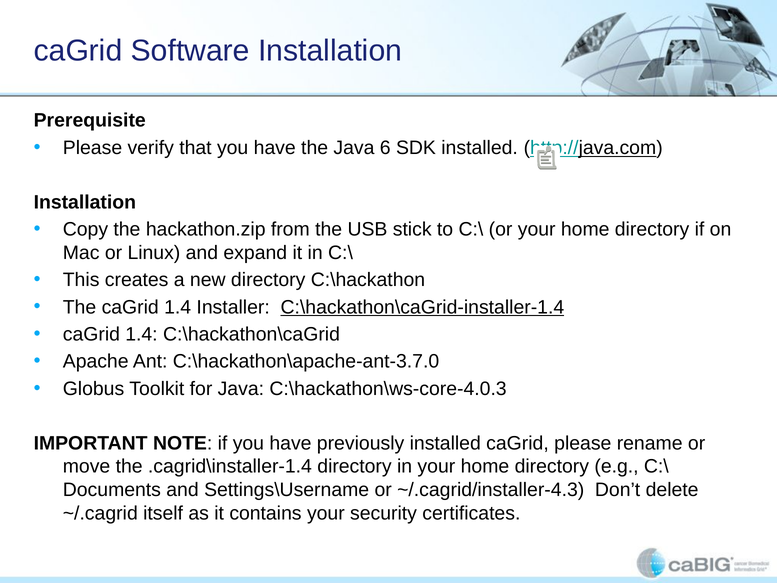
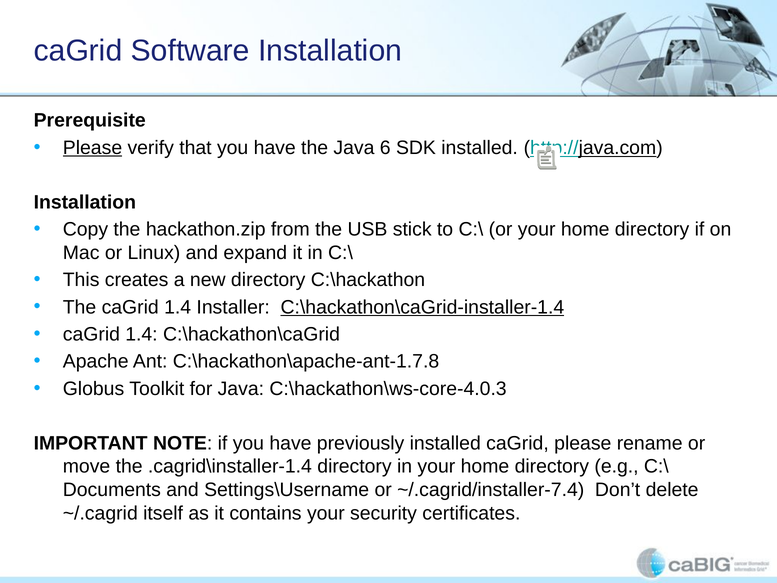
Please underline: none -> present (93, 148)
C:\hackathon\apache-ant-3.7.0: C:\hackathon\apache-ant-3.7.0 -> C:\hackathon\apache-ant-1.7.8 (306, 361)
~/.cagrid/installer-4.3: ~/.cagrid/installer-4.3 -> ~/.cagrid/installer-7.4 (491, 490)
